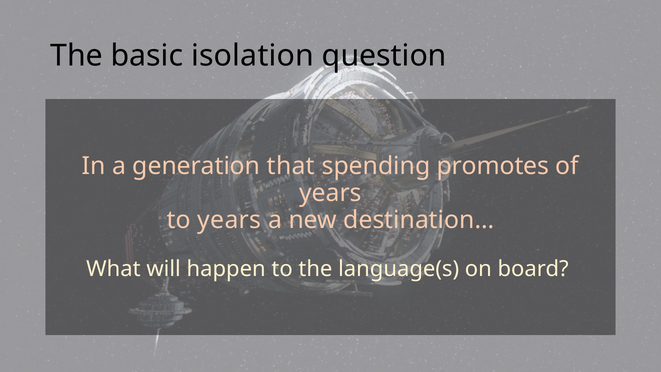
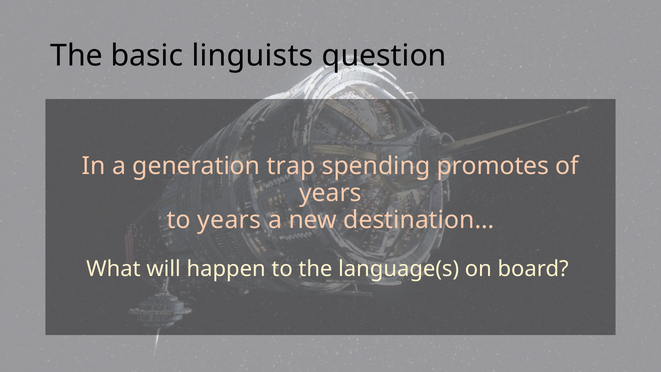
isolation: isolation -> linguists (252, 56)
that: that -> trap (291, 166)
